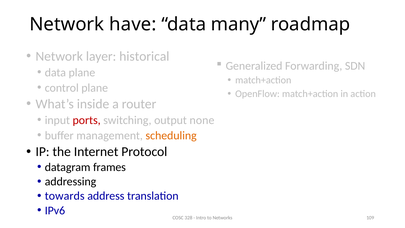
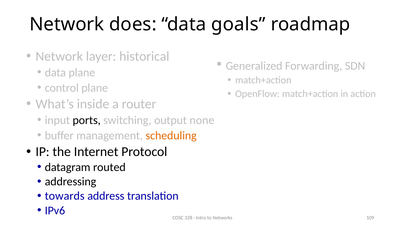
have: have -> does (133, 24)
many: many -> goals (238, 24)
ports colour: red -> black (87, 120)
frames: frames -> routed (109, 167)
